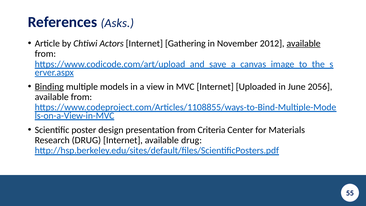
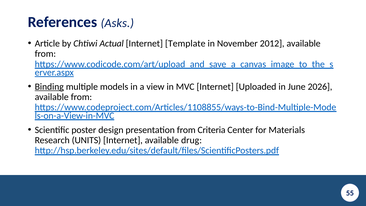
Actors: Actors -> Actual (112, 43)
Gathering: Gathering -> Template (185, 43)
available underline: present -> none (304, 43)
2056: 2056 -> 2026 (320, 87)
Research DRUG: DRUG -> UNITS (86, 140)
